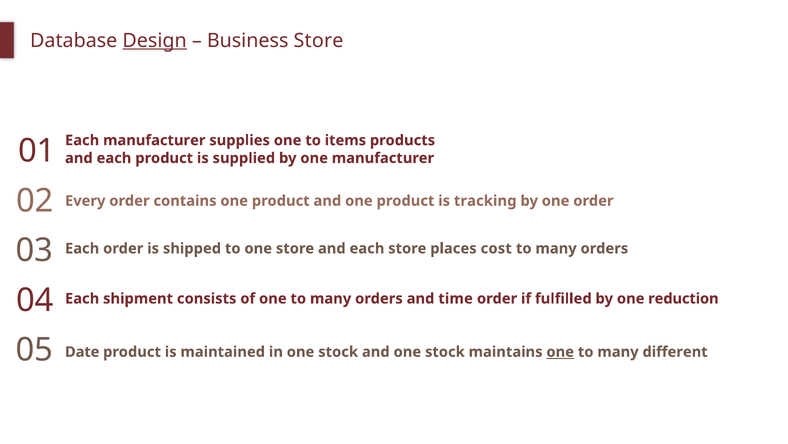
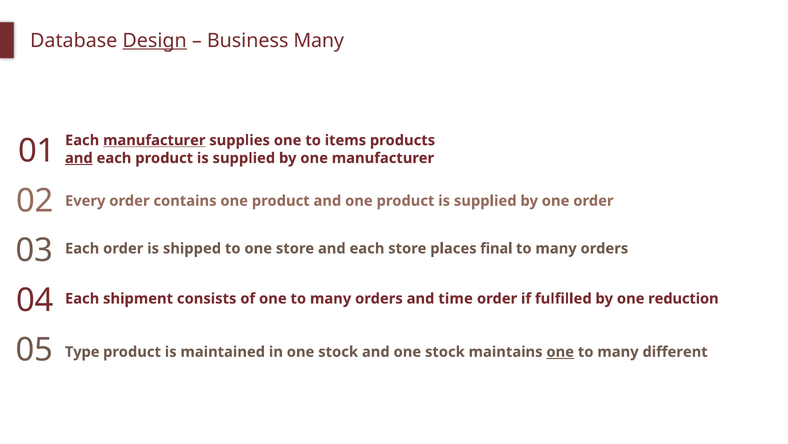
Business Store: Store -> Many (319, 41)
manufacturer underline: none -> present (154, 140)
and underline: none -> present (79, 158)
one product is tracking: tracking -> supplied (485, 201)
cost: cost -> final (496, 248)
Date: Date -> Type (82, 351)
